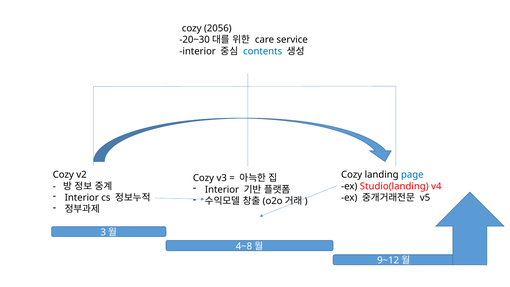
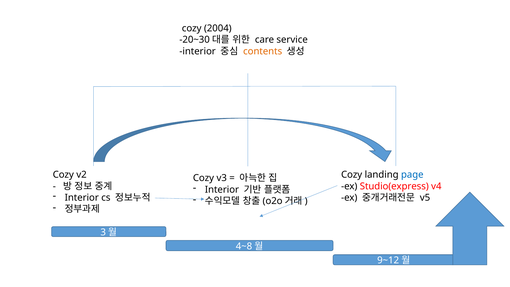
2056: 2056 -> 2004 (218, 28)
contents colour: blue -> orange (263, 51)
Studio(landing: Studio(landing -> Studio(express (394, 186)
